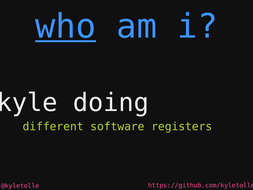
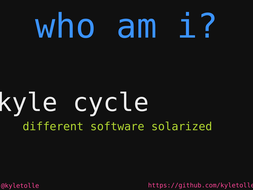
who underline: present -> none (66, 27)
doing: doing -> cycle (111, 103)
registers: registers -> solarized (182, 126)
